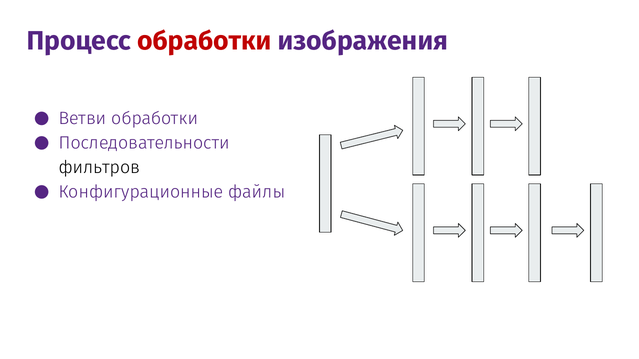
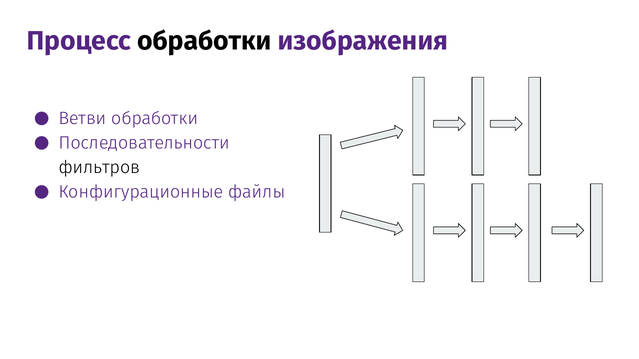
обработки colour: red -> black (204, 41)
